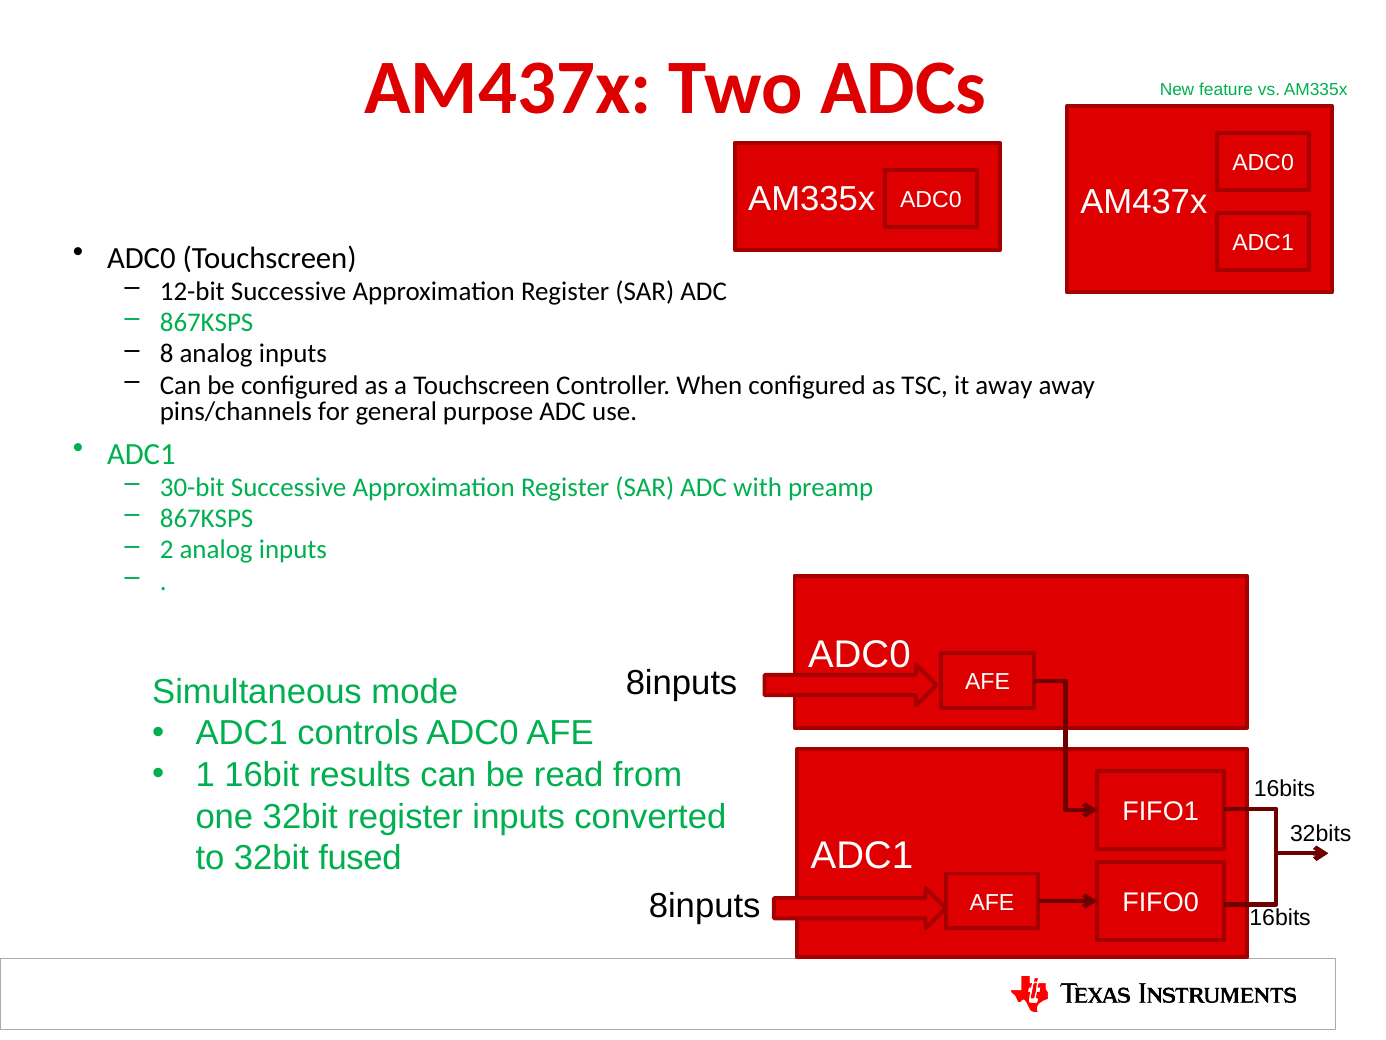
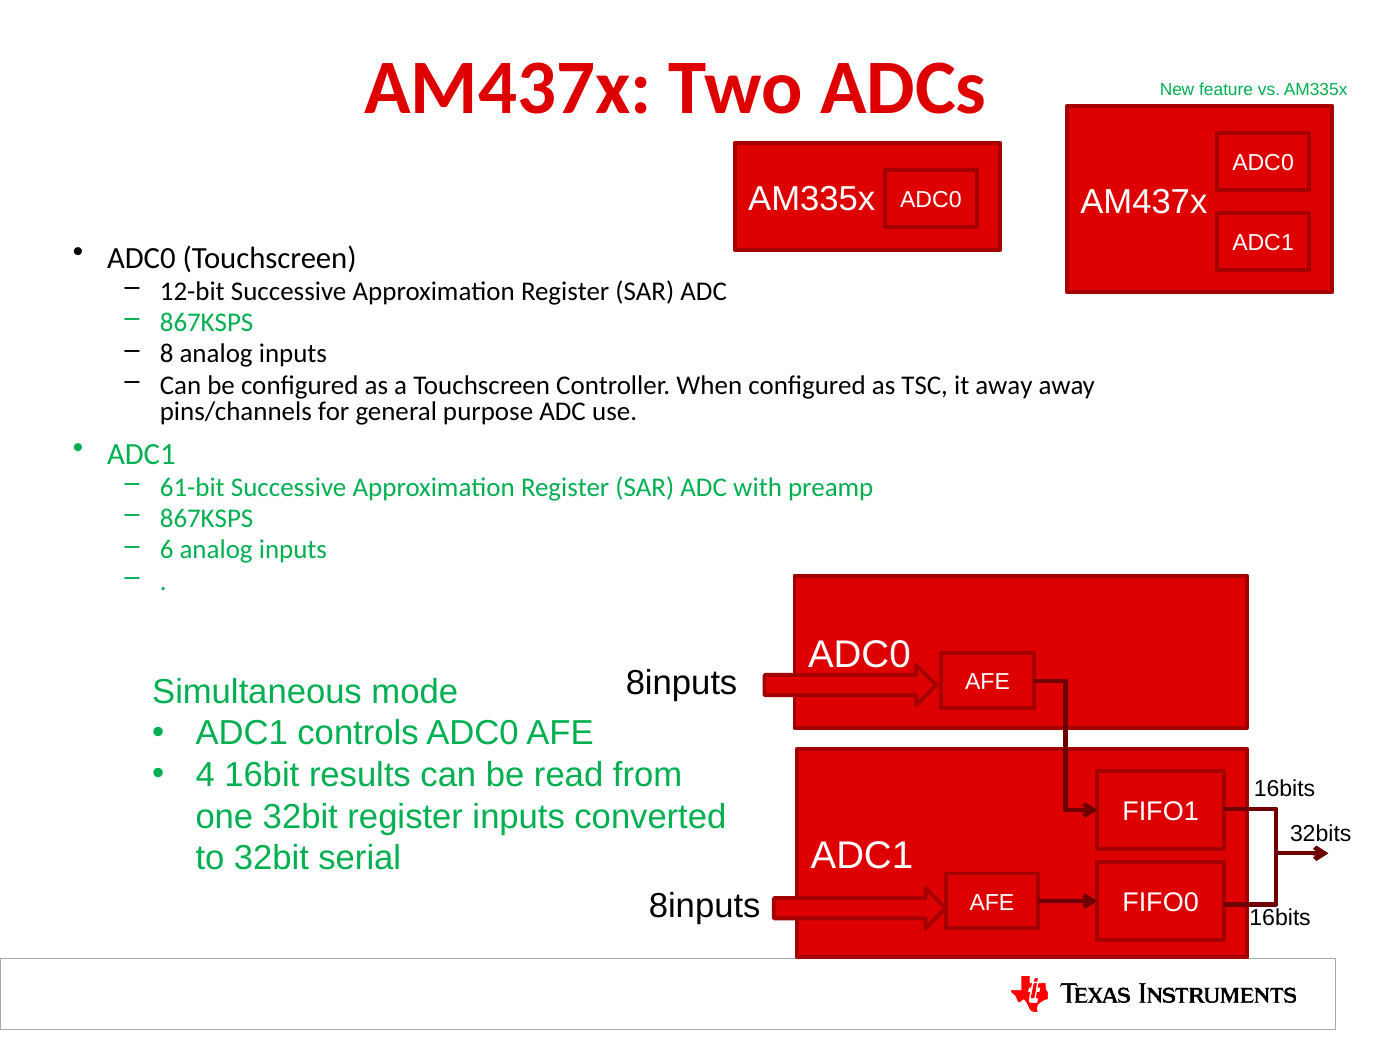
30-bit: 30-bit -> 61-bit (192, 487)
2: 2 -> 6 (167, 550)
1: 1 -> 4 (205, 775)
fused: fused -> serial (360, 858)
